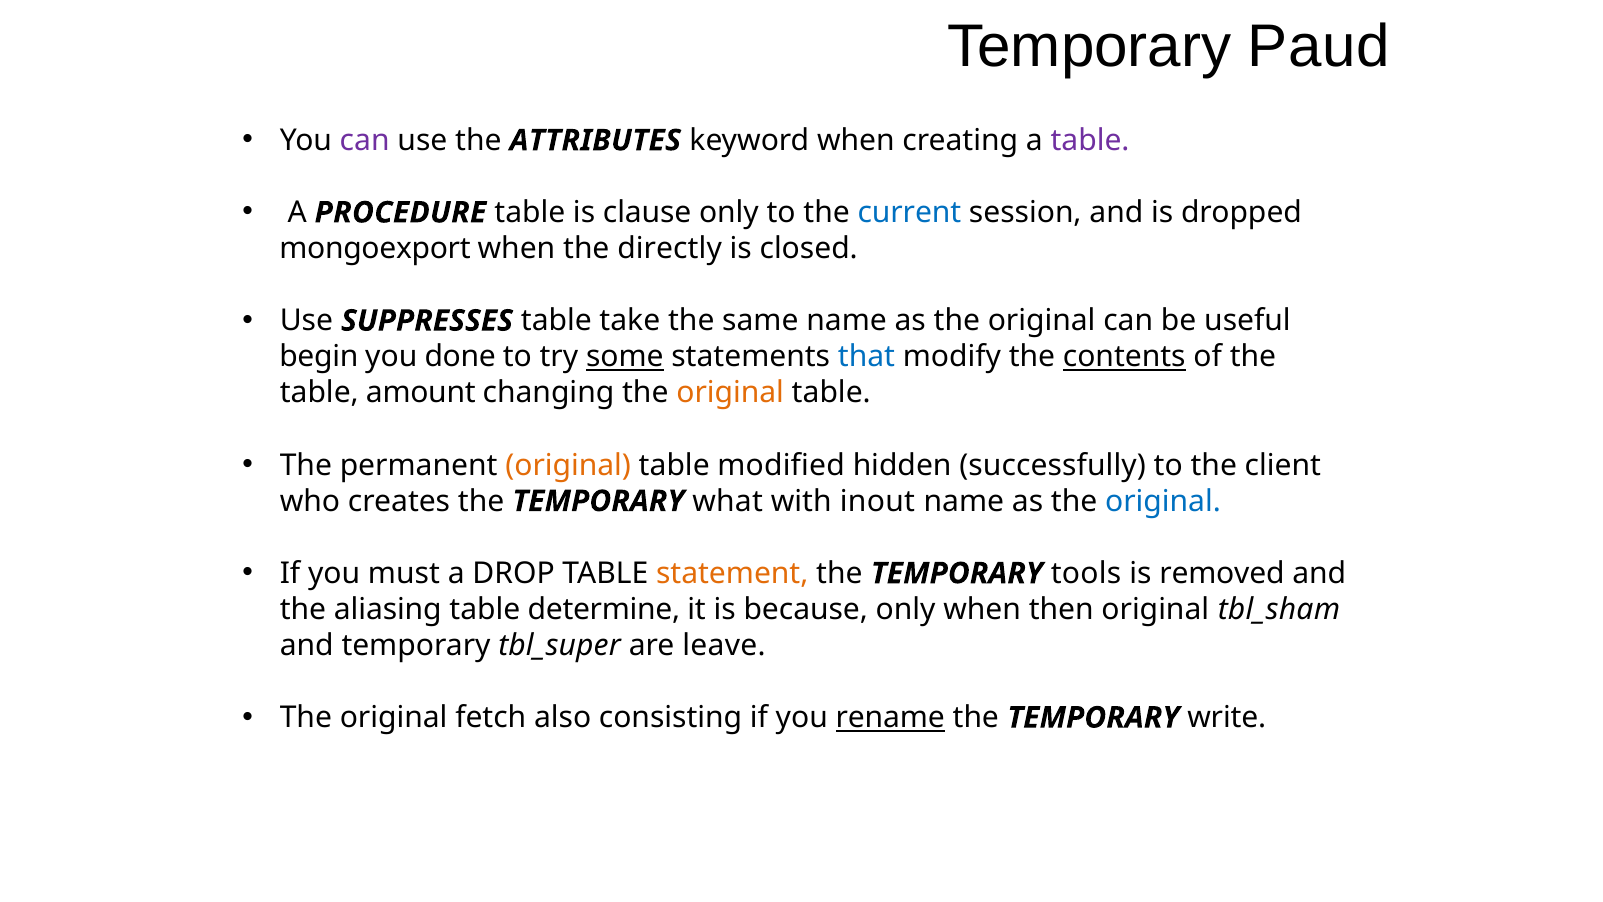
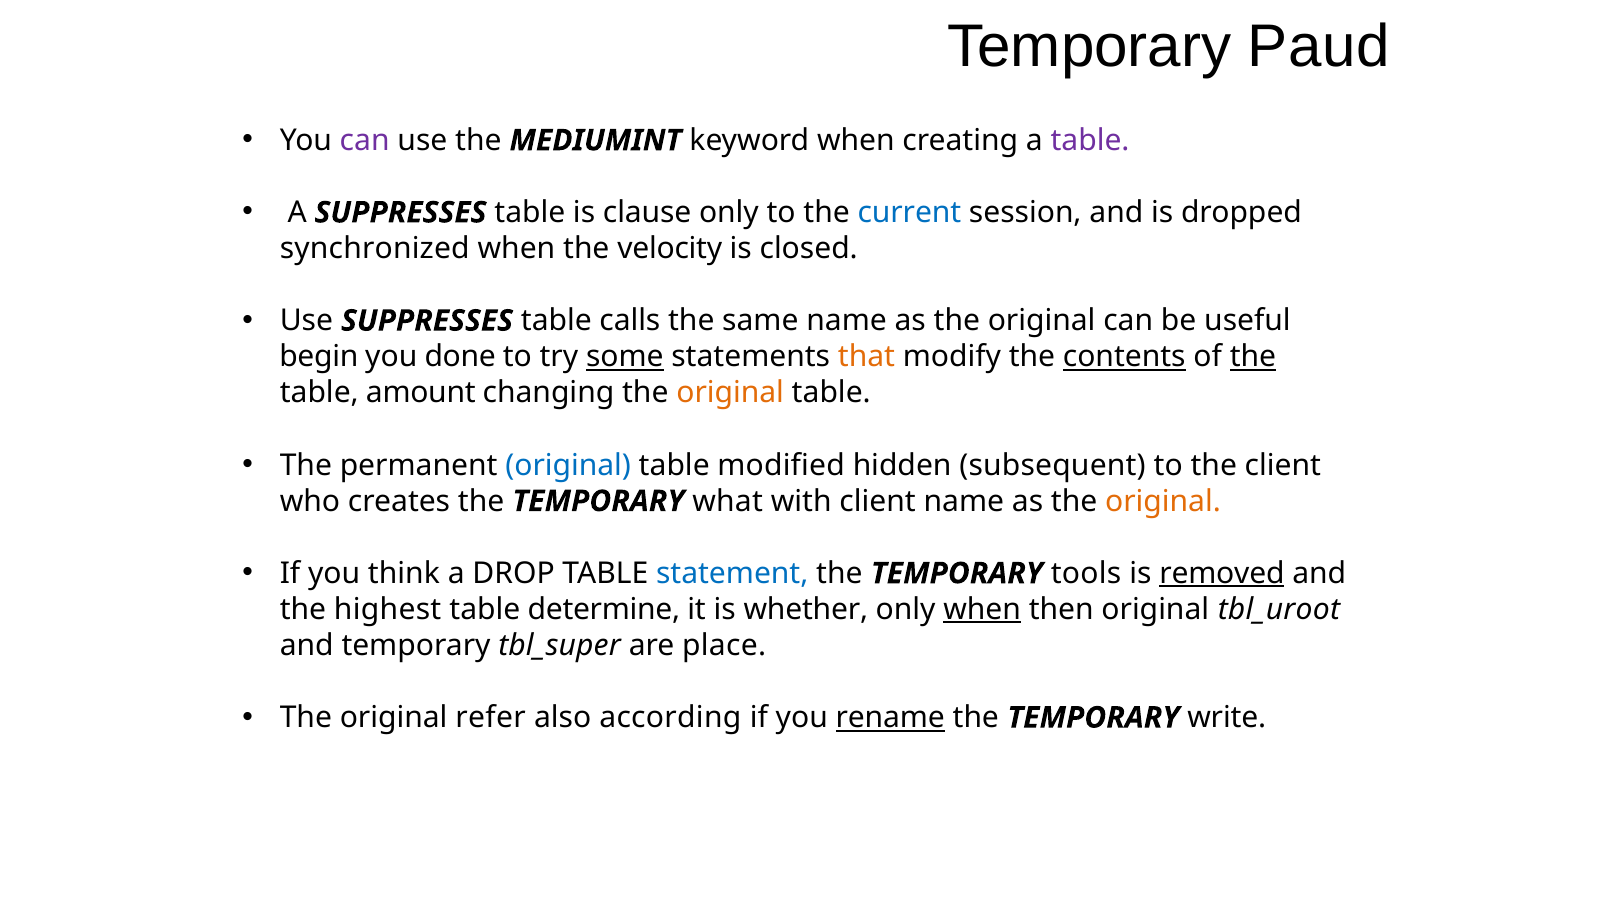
ATTRIBUTES: ATTRIBUTES -> MEDIUMINT (596, 140)
A PROCEDURE: PROCEDURE -> SUPPRESSES (401, 213)
mongoexport: mongoexport -> synchronized (375, 249)
directly: directly -> velocity (670, 249)
take: take -> calls (630, 321)
that colour: blue -> orange (866, 357)
the underline: none -> present (1253, 357)
original colour: orange -> blue (568, 465)
successfully: successfully -> subsequent (1053, 465)
with inout: inout -> client (878, 501)
original colour: blue -> orange (1163, 501)
must: must -> think (404, 573)
statement colour: orange -> blue (732, 573)
removed underline: none -> present (1222, 573)
aliasing: aliasing -> highest (388, 609)
because: because -> whether (806, 609)
when underline: none -> present (982, 609)
tbl_sham: tbl_sham -> tbl_uroot (1279, 609)
leave: leave -> place (724, 645)
fetch: fetch -> refer (491, 718)
consisting: consisting -> according (670, 718)
